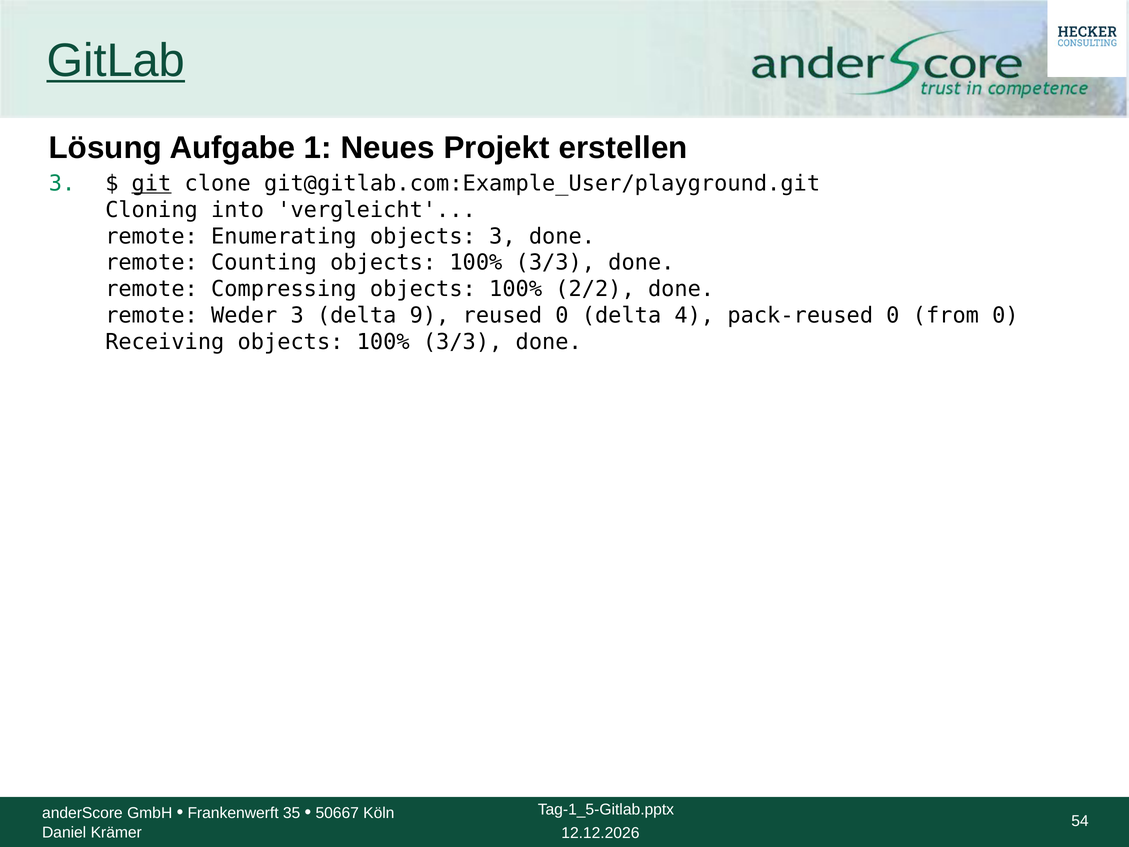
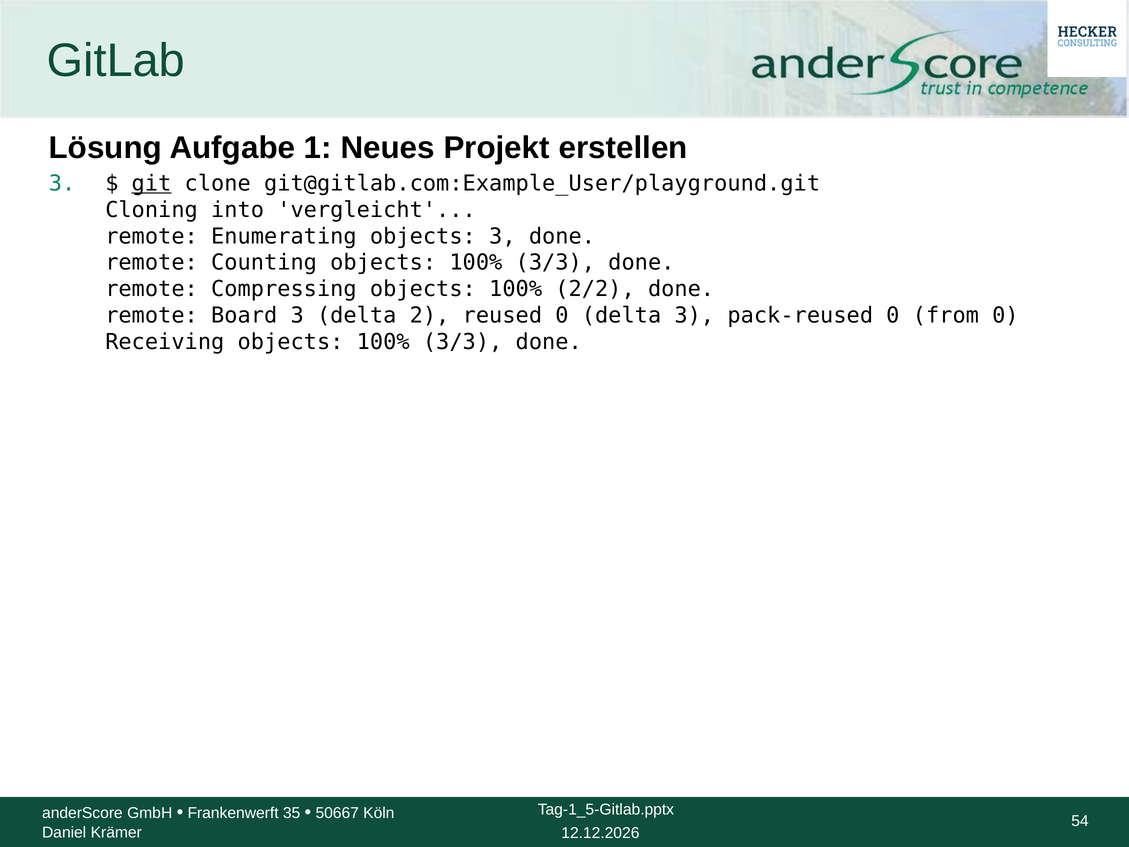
GitLab underline: present -> none (116, 61)
Weder: Weder -> Board (244, 315)
9: 9 -> 2 (430, 315)
delta 4: 4 -> 3 (694, 315)
